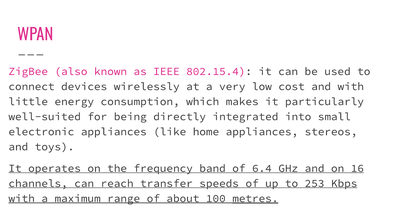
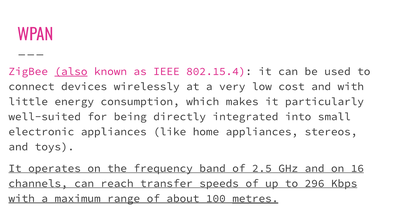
also underline: none -> present (71, 72)
6.4: 6.4 -> 2.5 (262, 169)
253: 253 -> 296 (315, 184)
